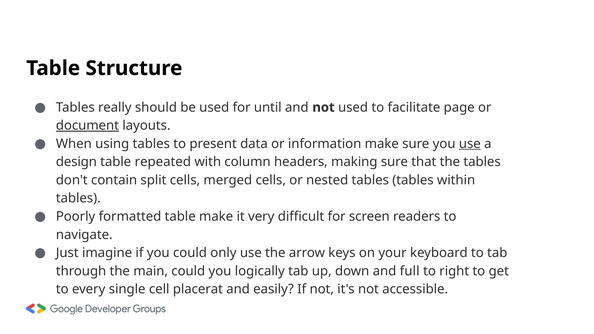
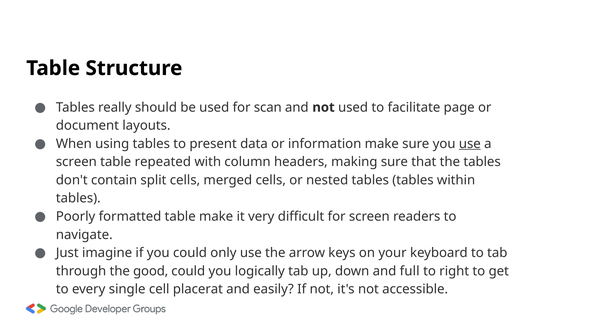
until: until -> scan (268, 107)
document underline: present -> none (87, 126)
design: design -> screen (76, 162)
main: main -> good (151, 271)
